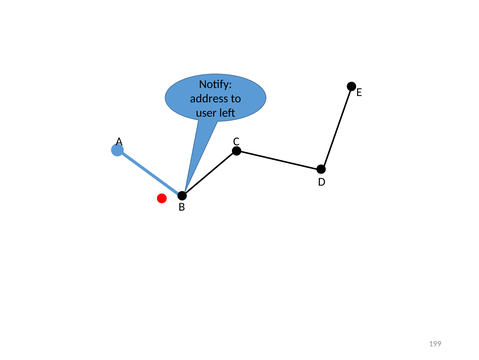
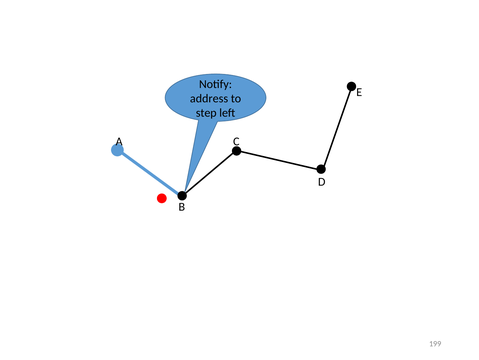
user: user -> step (206, 113)
